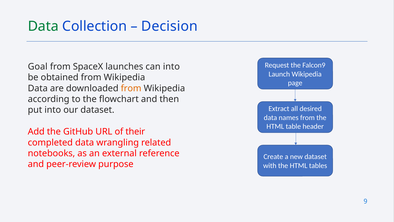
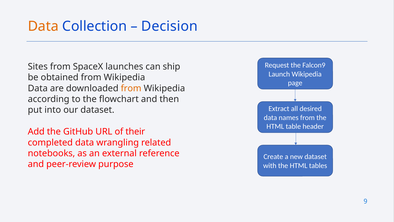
Data colour: green -> orange (43, 26)
Goal: Goal -> Sites (38, 66)
can into: into -> ship (171, 66)
